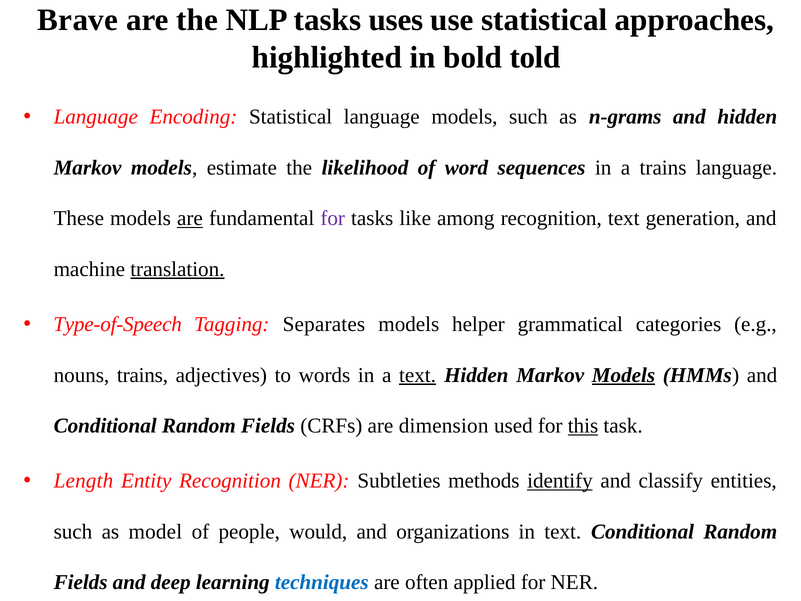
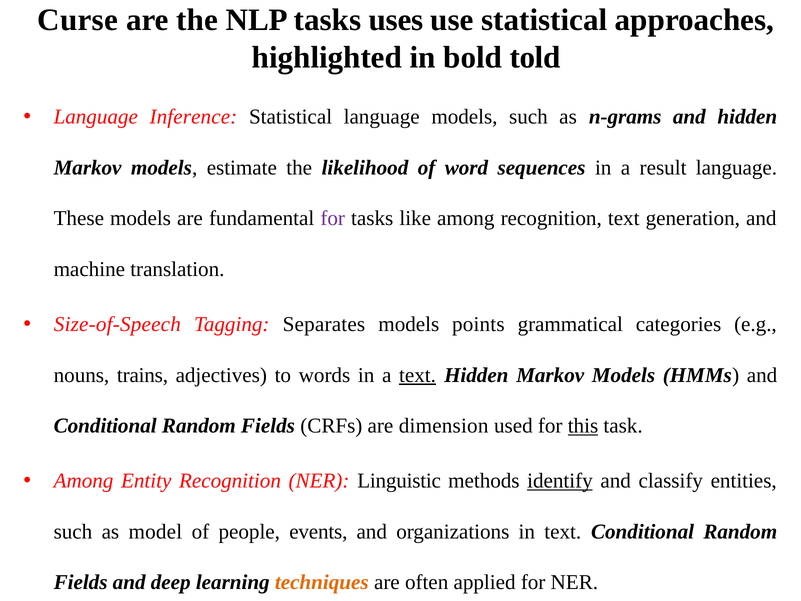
Brave: Brave -> Curse (78, 20)
Encoding: Encoding -> Inference (193, 117)
a trains: trains -> result (663, 168)
are underline: present -> none (190, 218)
translation underline: present -> none (177, 269)
Type-of-Speech: Type-of-Speech -> Size-of-Speech (117, 324)
helper: helper -> points (478, 324)
Models underline: present -> none (623, 375)
Length: Length -> Among (84, 481)
Subtleties: Subtleties -> Linguistic (399, 481)
would: would -> events (318, 531)
techniques colour: blue -> orange (322, 582)
